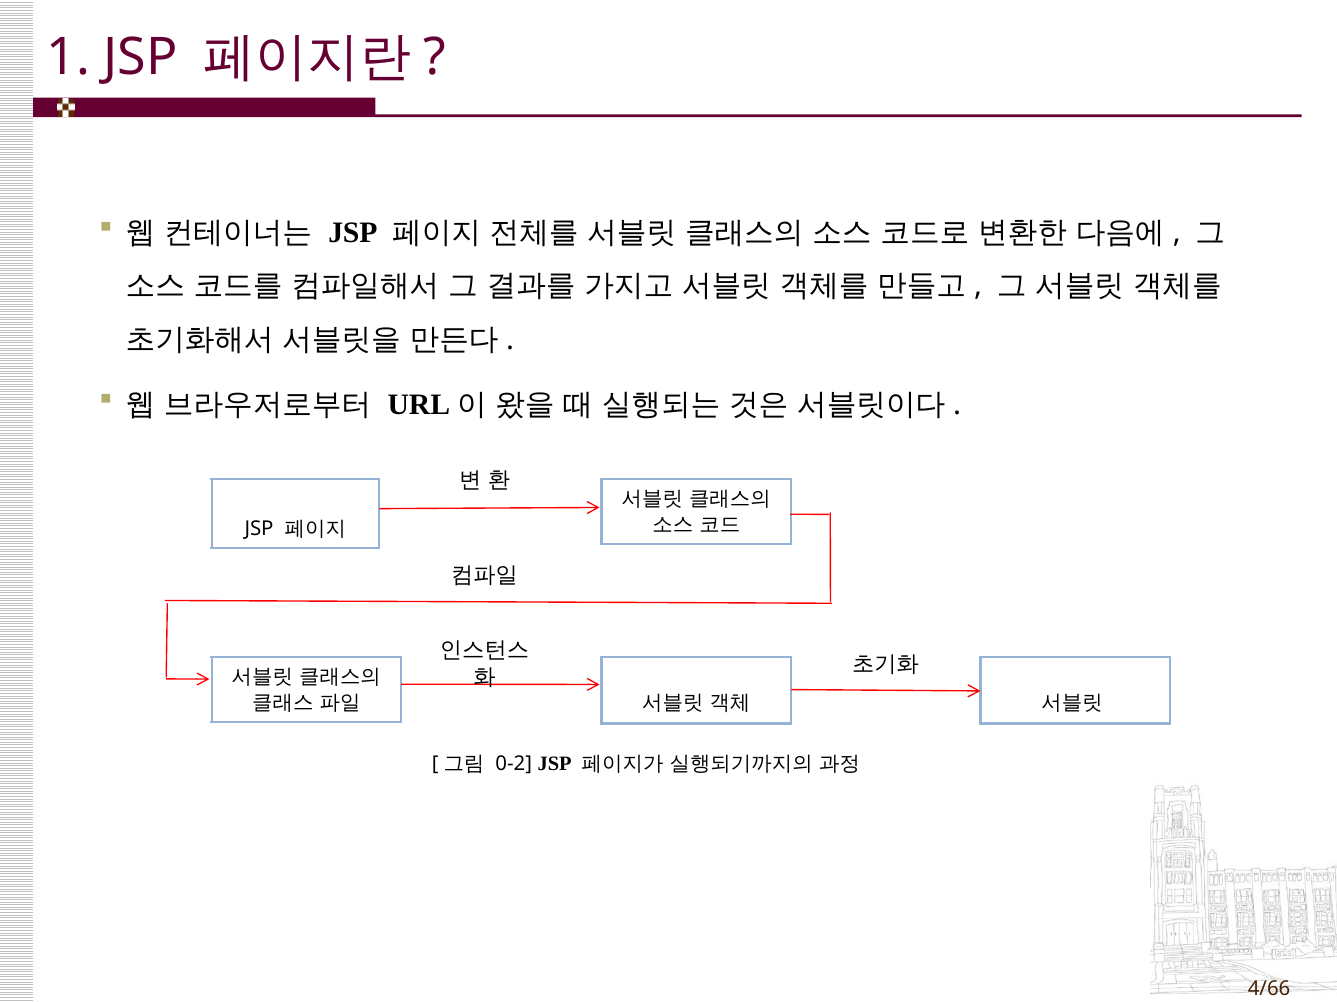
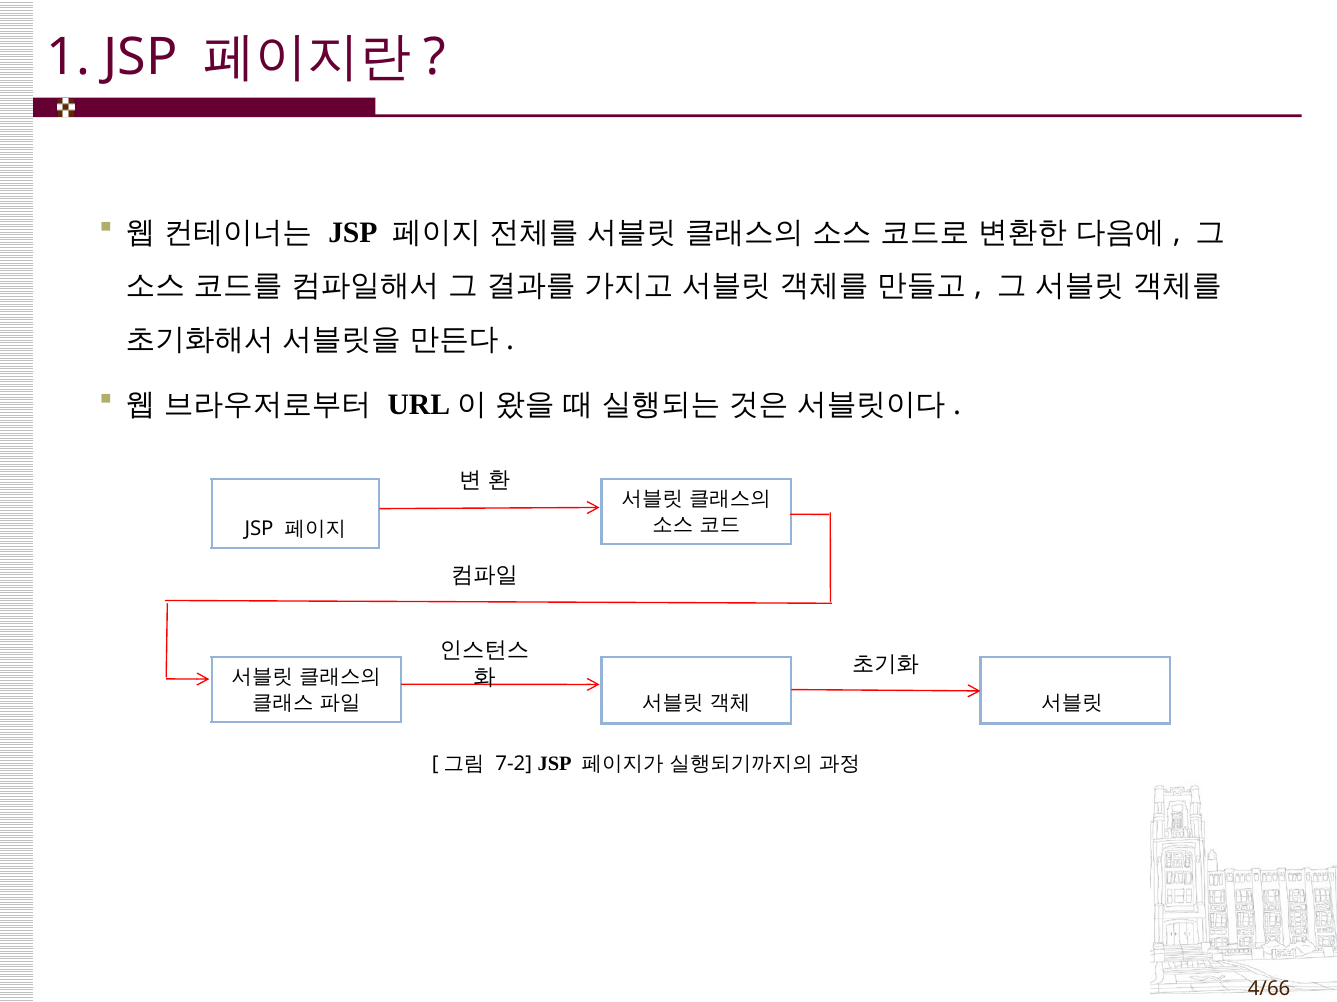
0-2: 0-2 -> 7-2 (514, 765)
